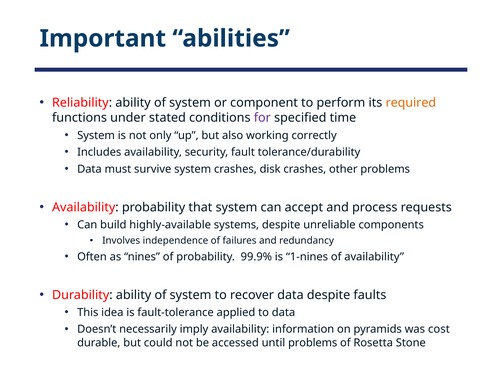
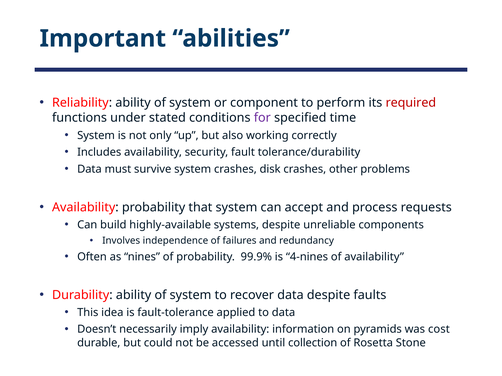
required colour: orange -> red (411, 103)
1-nines: 1-nines -> 4-nines (307, 257)
until problems: problems -> collection (313, 343)
